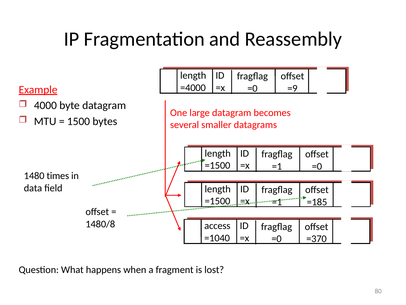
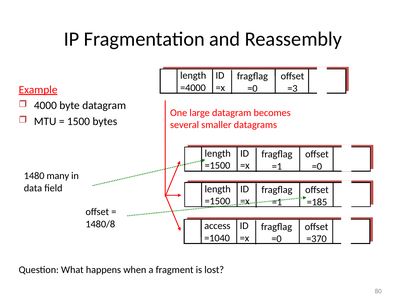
=9: =9 -> =3 (292, 88)
times: times -> many (58, 176)
